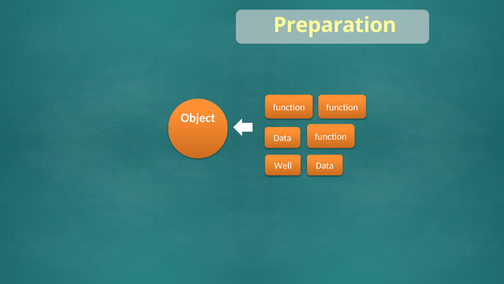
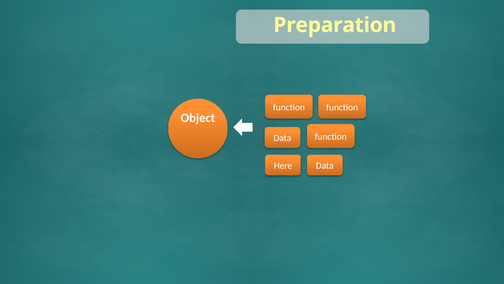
Well: Well -> Here (283, 165)
